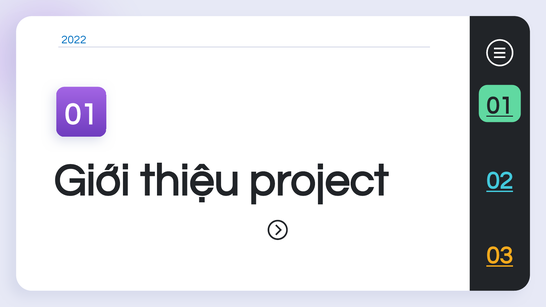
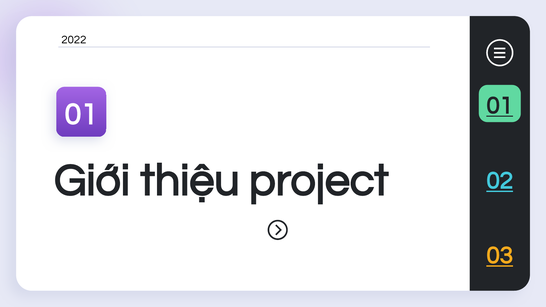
2022 colour: blue -> black (74, 40)
